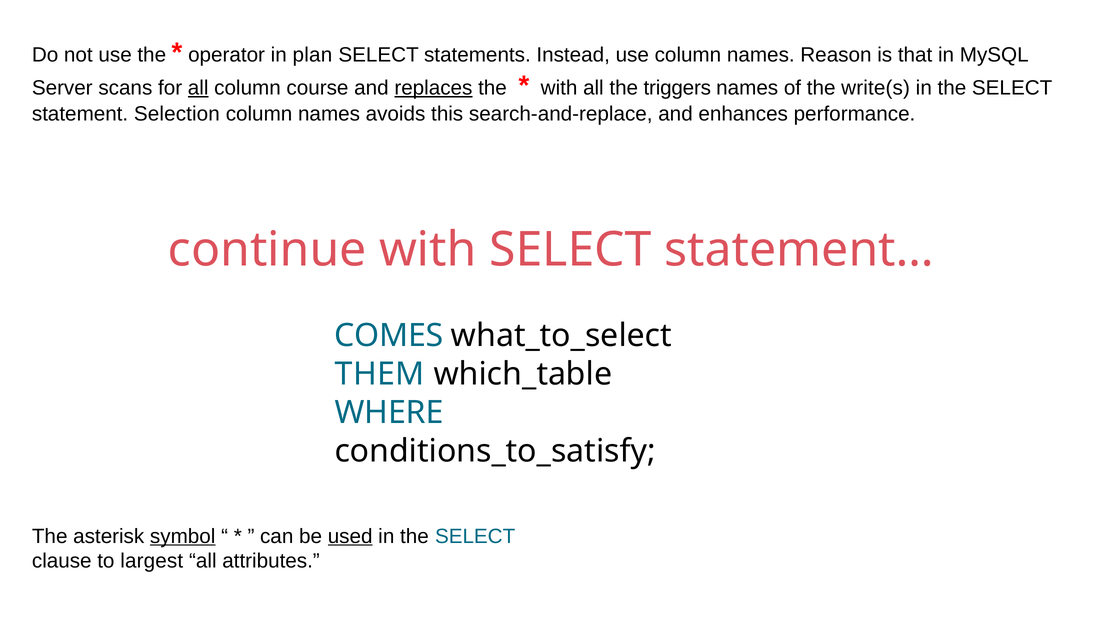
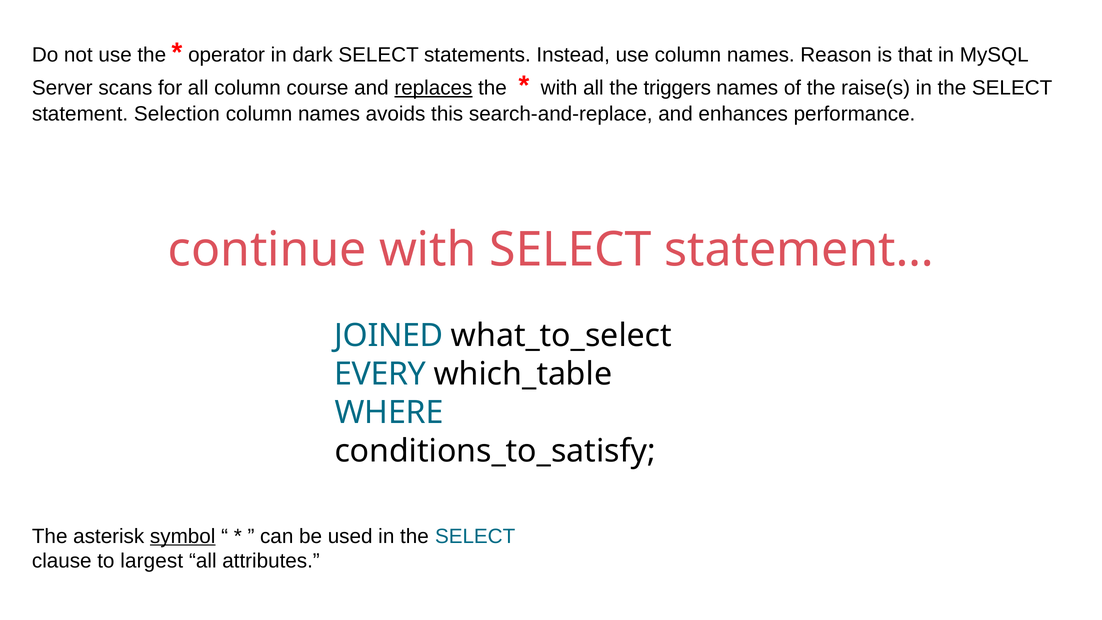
plan: plan -> dark (313, 55)
all underline: present -> none (198, 88)
write(s: write(s -> raise(s (876, 88)
COMES: COMES -> JOINED (389, 336)
THEM: THEM -> EVERY (380, 374)
used underline: present -> none (350, 536)
